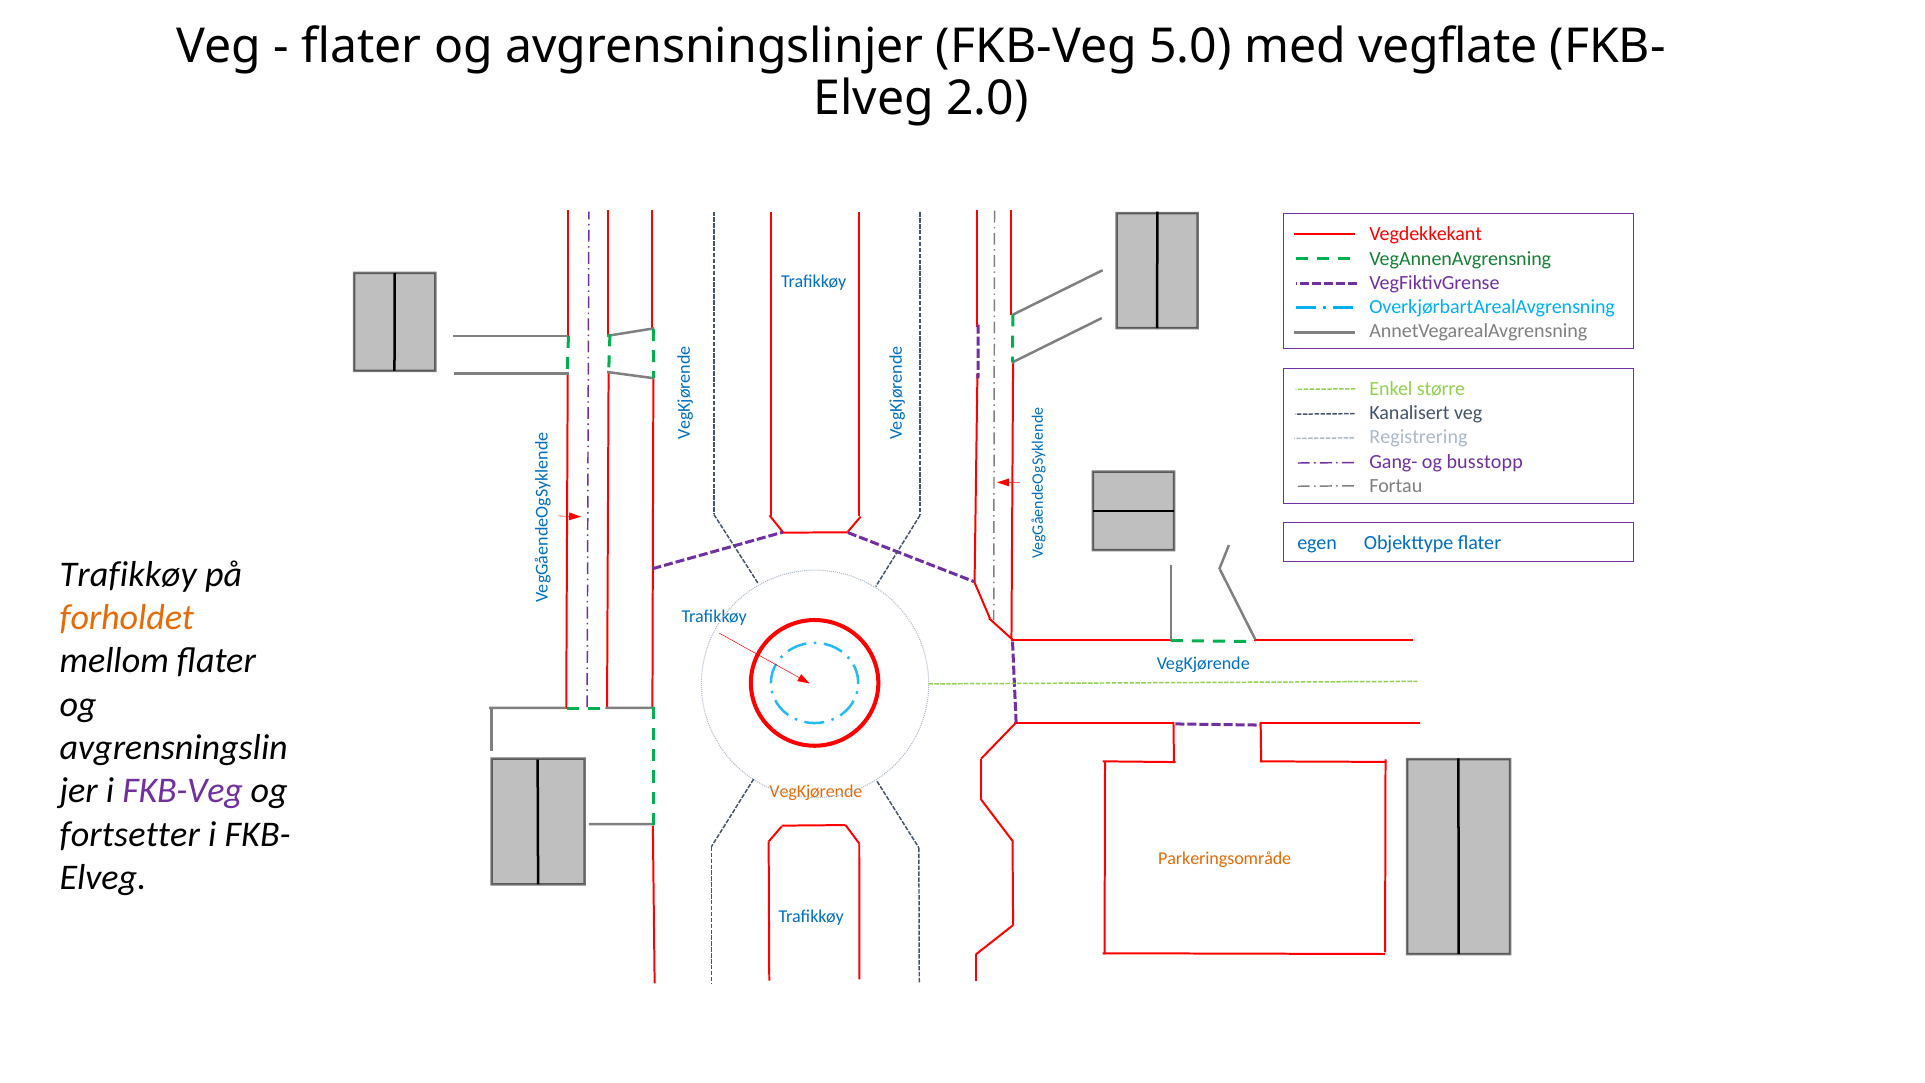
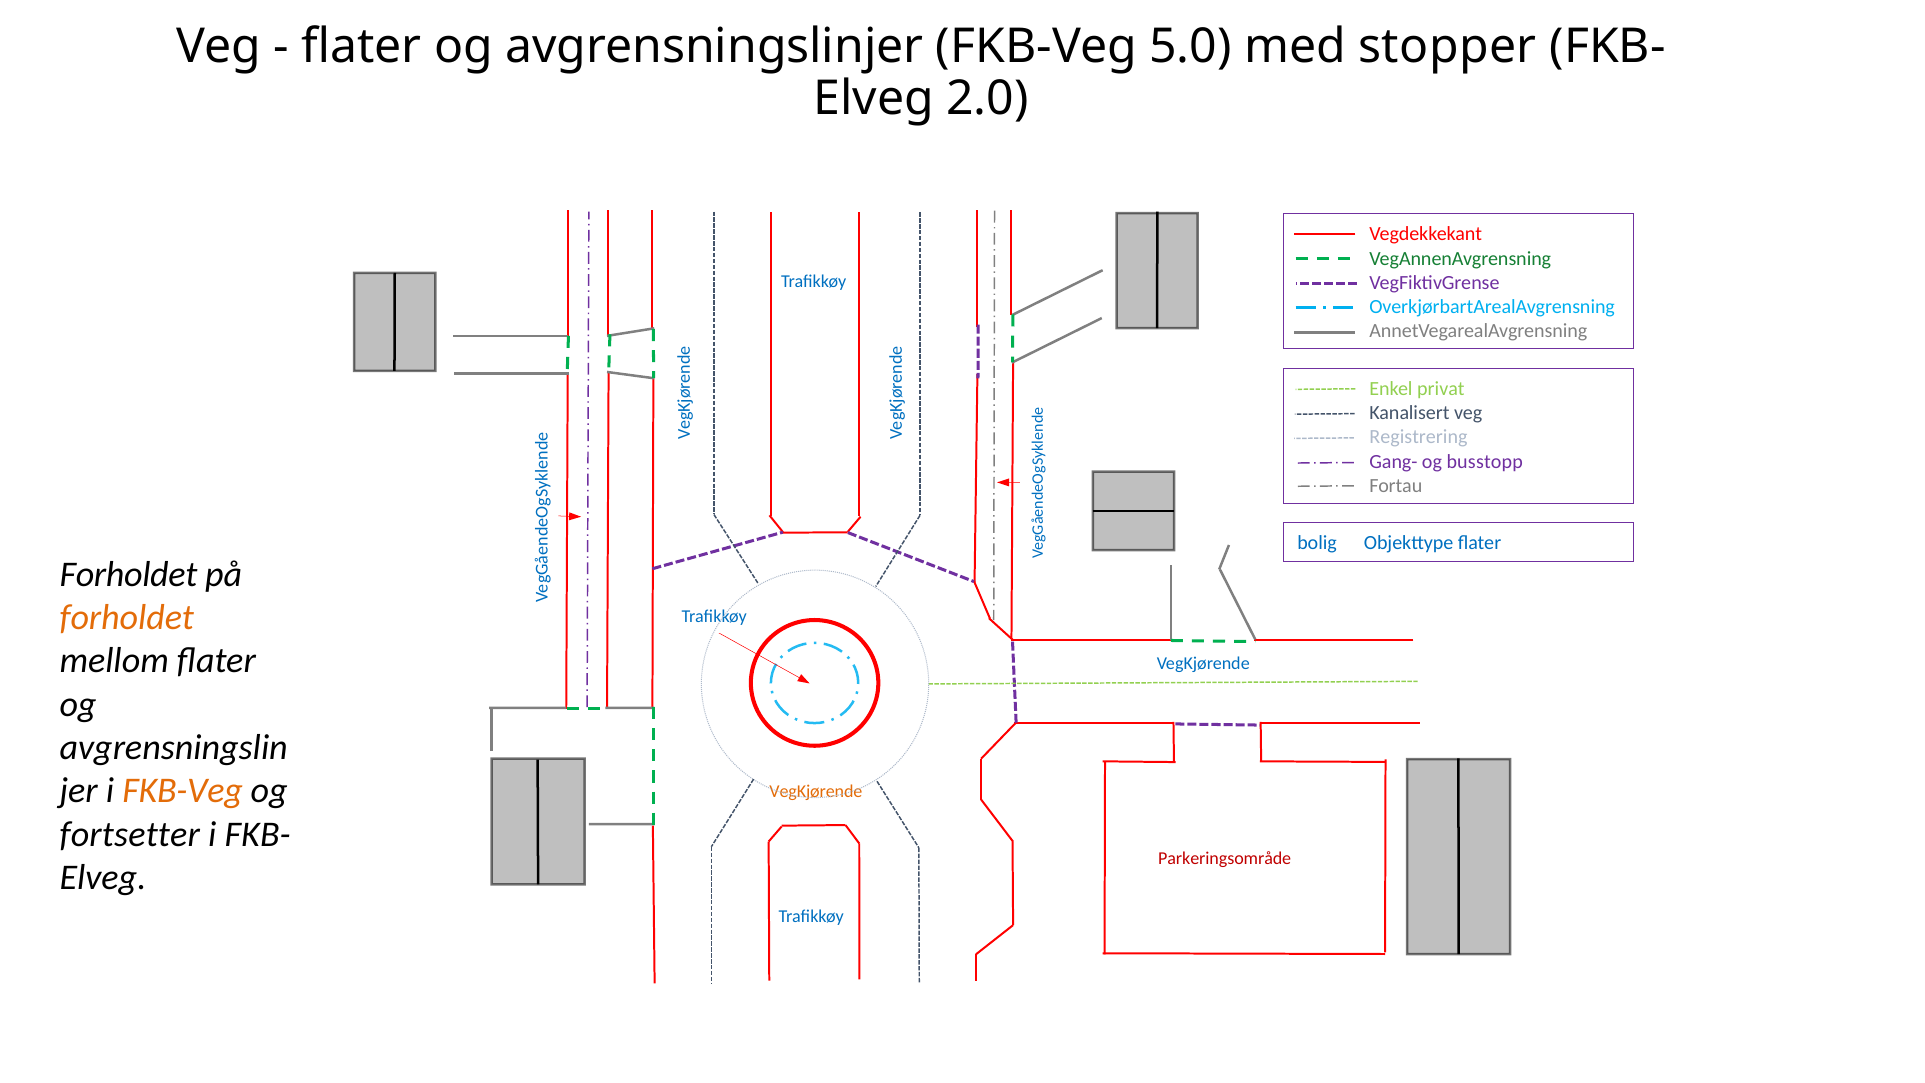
vegflate: vegflate -> stopper (1448, 46)
større: større -> privat (1441, 389)
egen: egen -> bolig (1317, 543)
Trafikkøy: Trafikkøy -> Forholdet (128, 574)
FKB-Veg colour: purple -> orange (183, 791)
Parkeringsområde colour: orange -> red (1225, 858)
